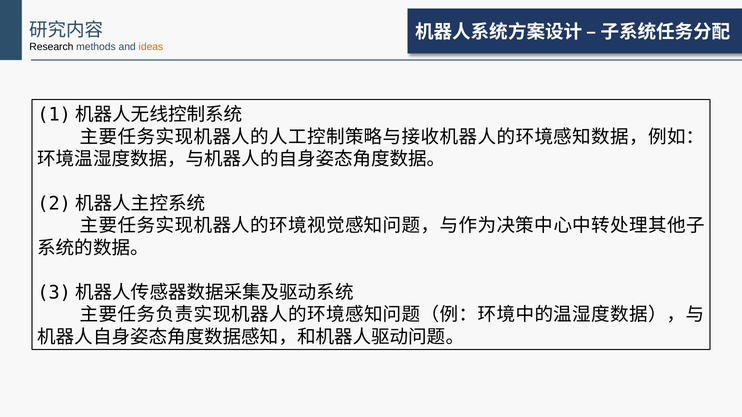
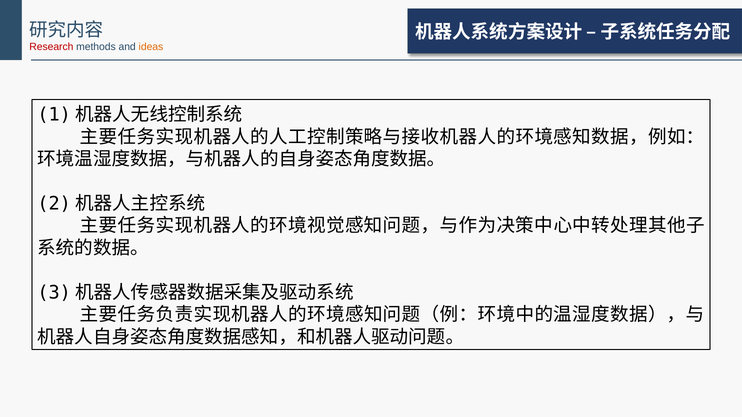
Research colour: black -> red (51, 47)
